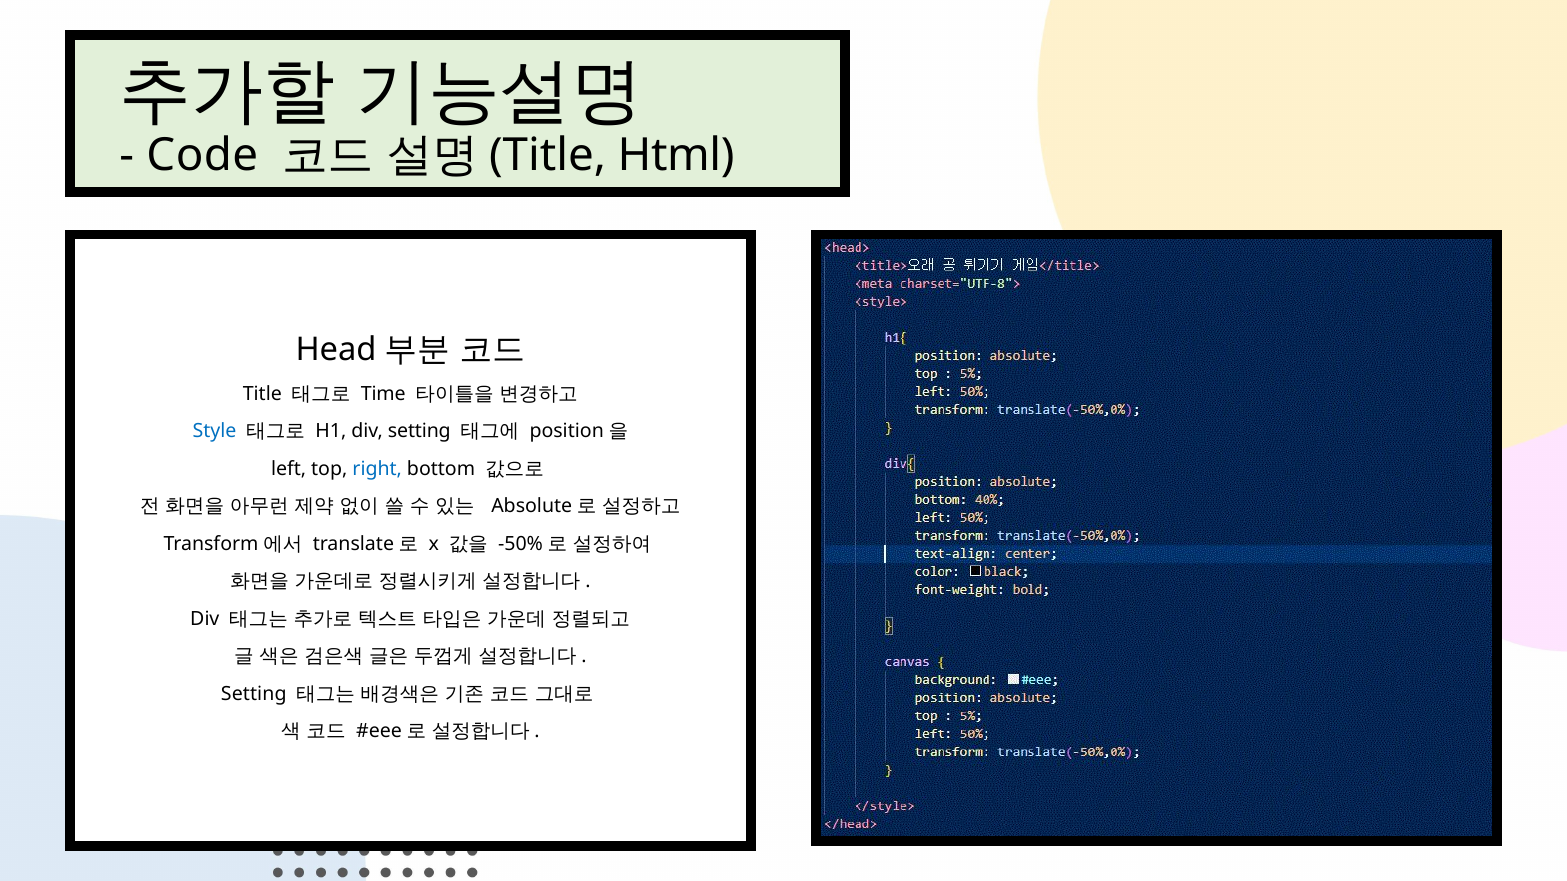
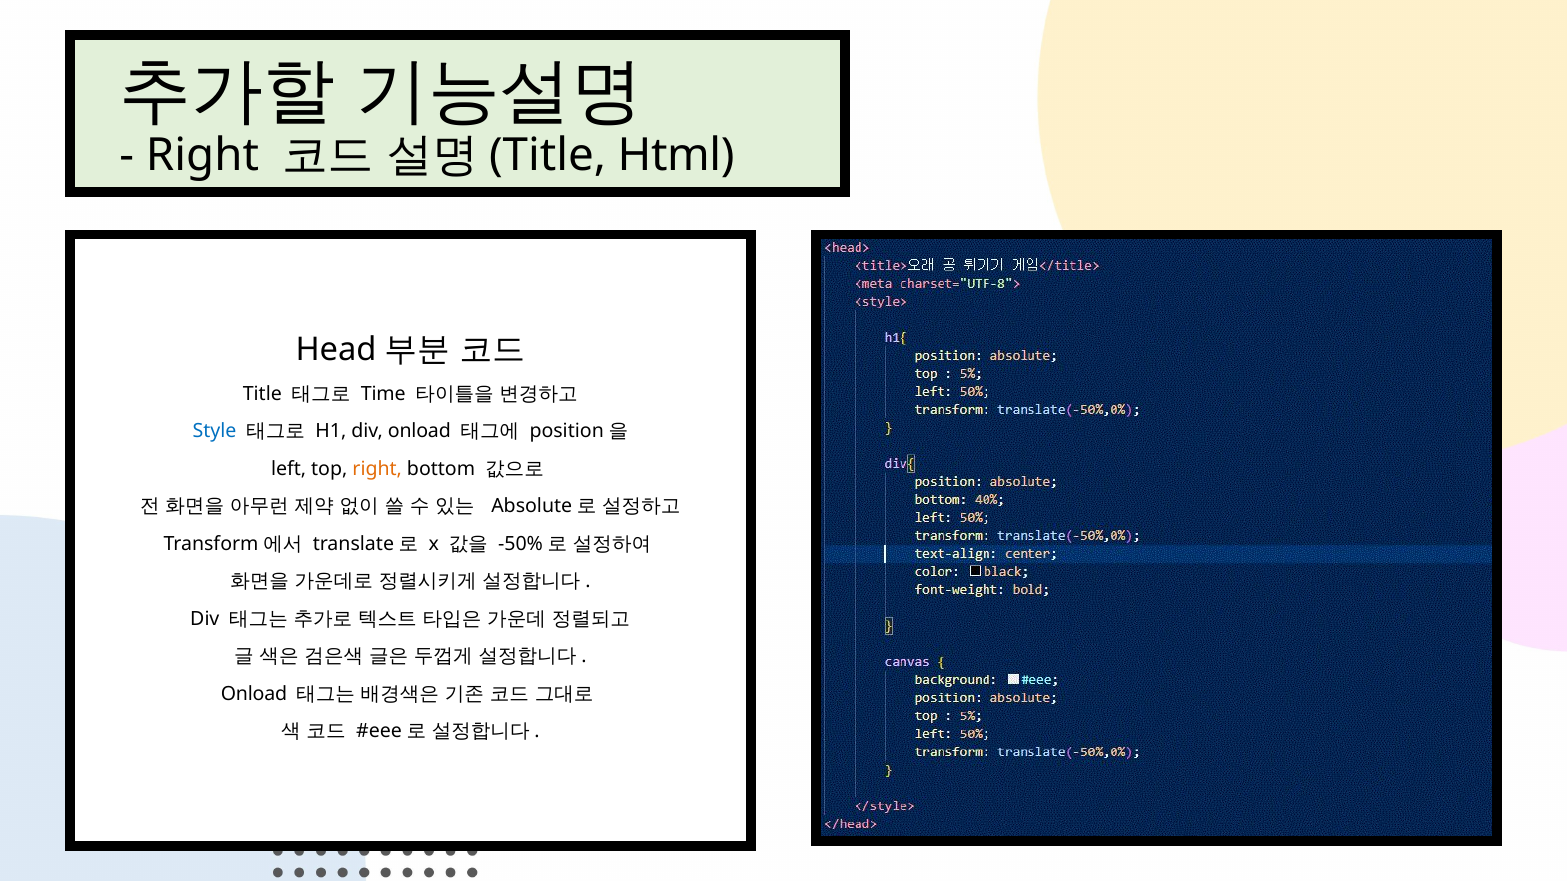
Code: Code -> Right (203, 156)
div setting: setting -> onload (419, 432)
right colour: blue -> orange (377, 469)
Setting: Setting -> Onload (254, 694)
